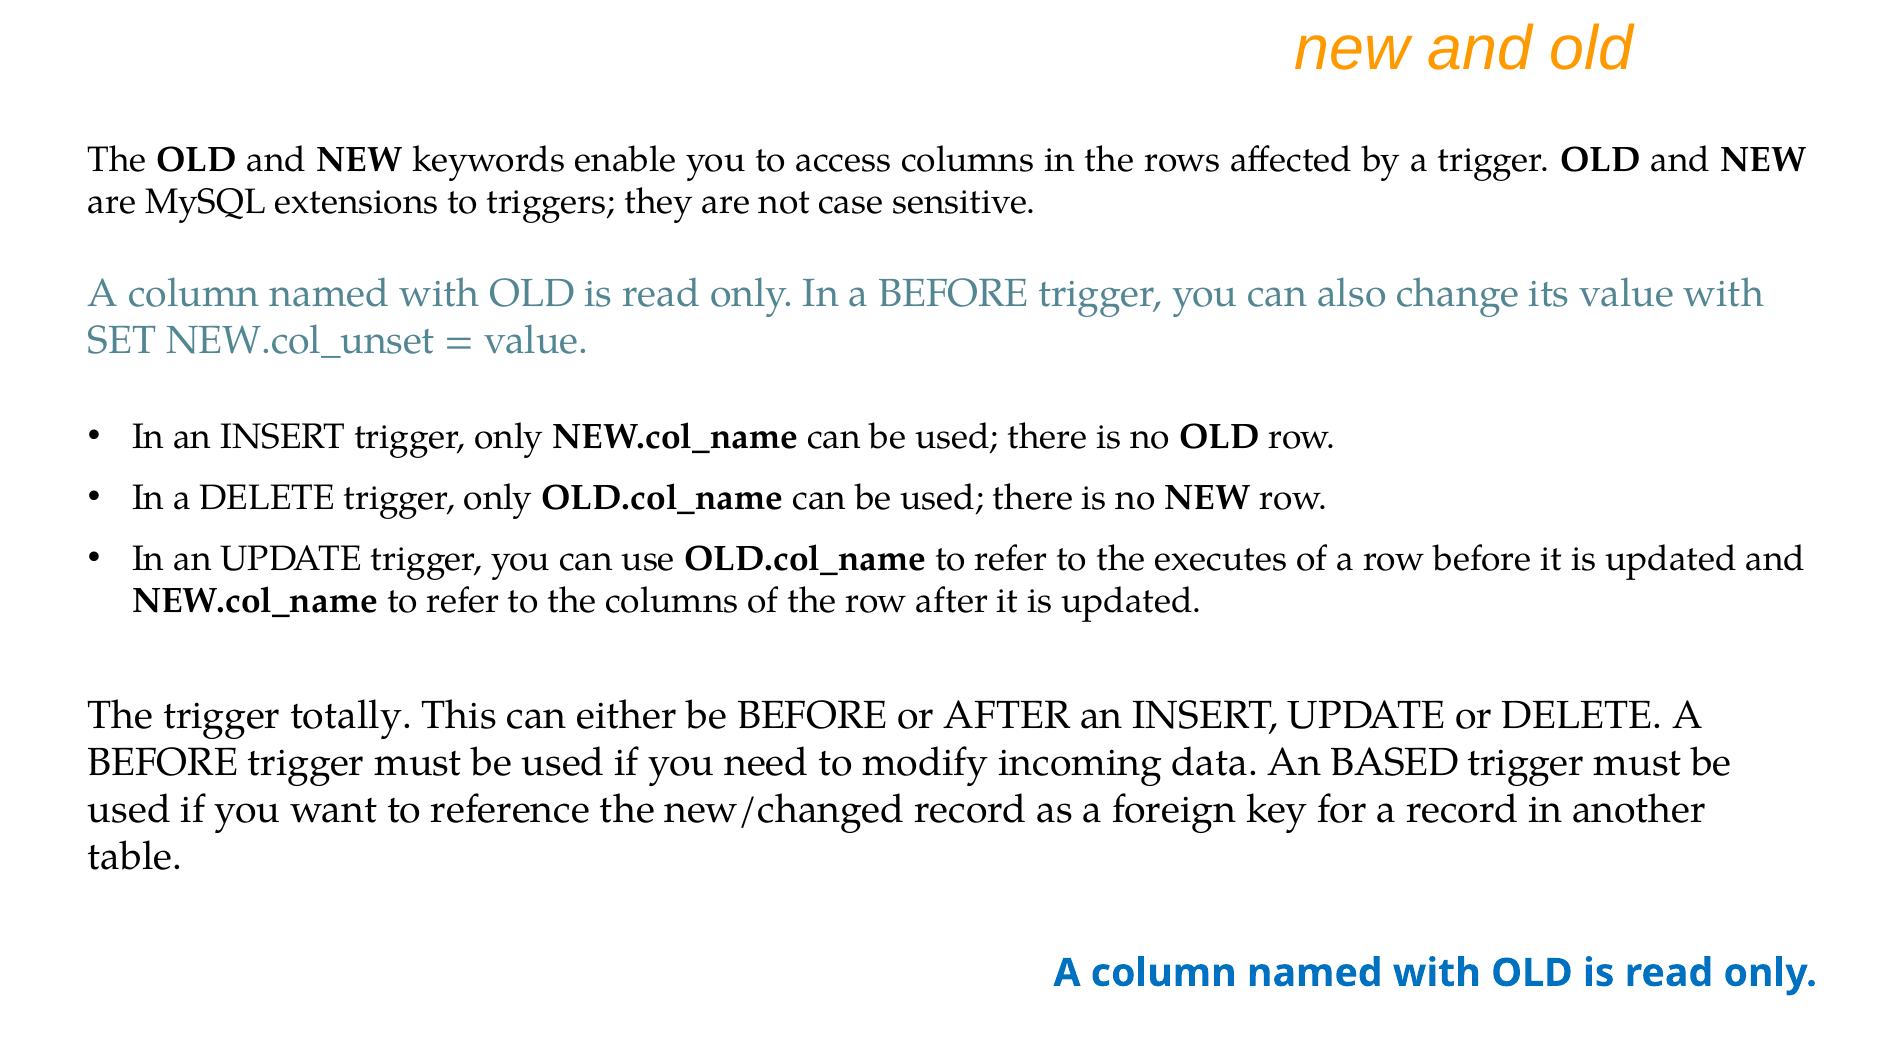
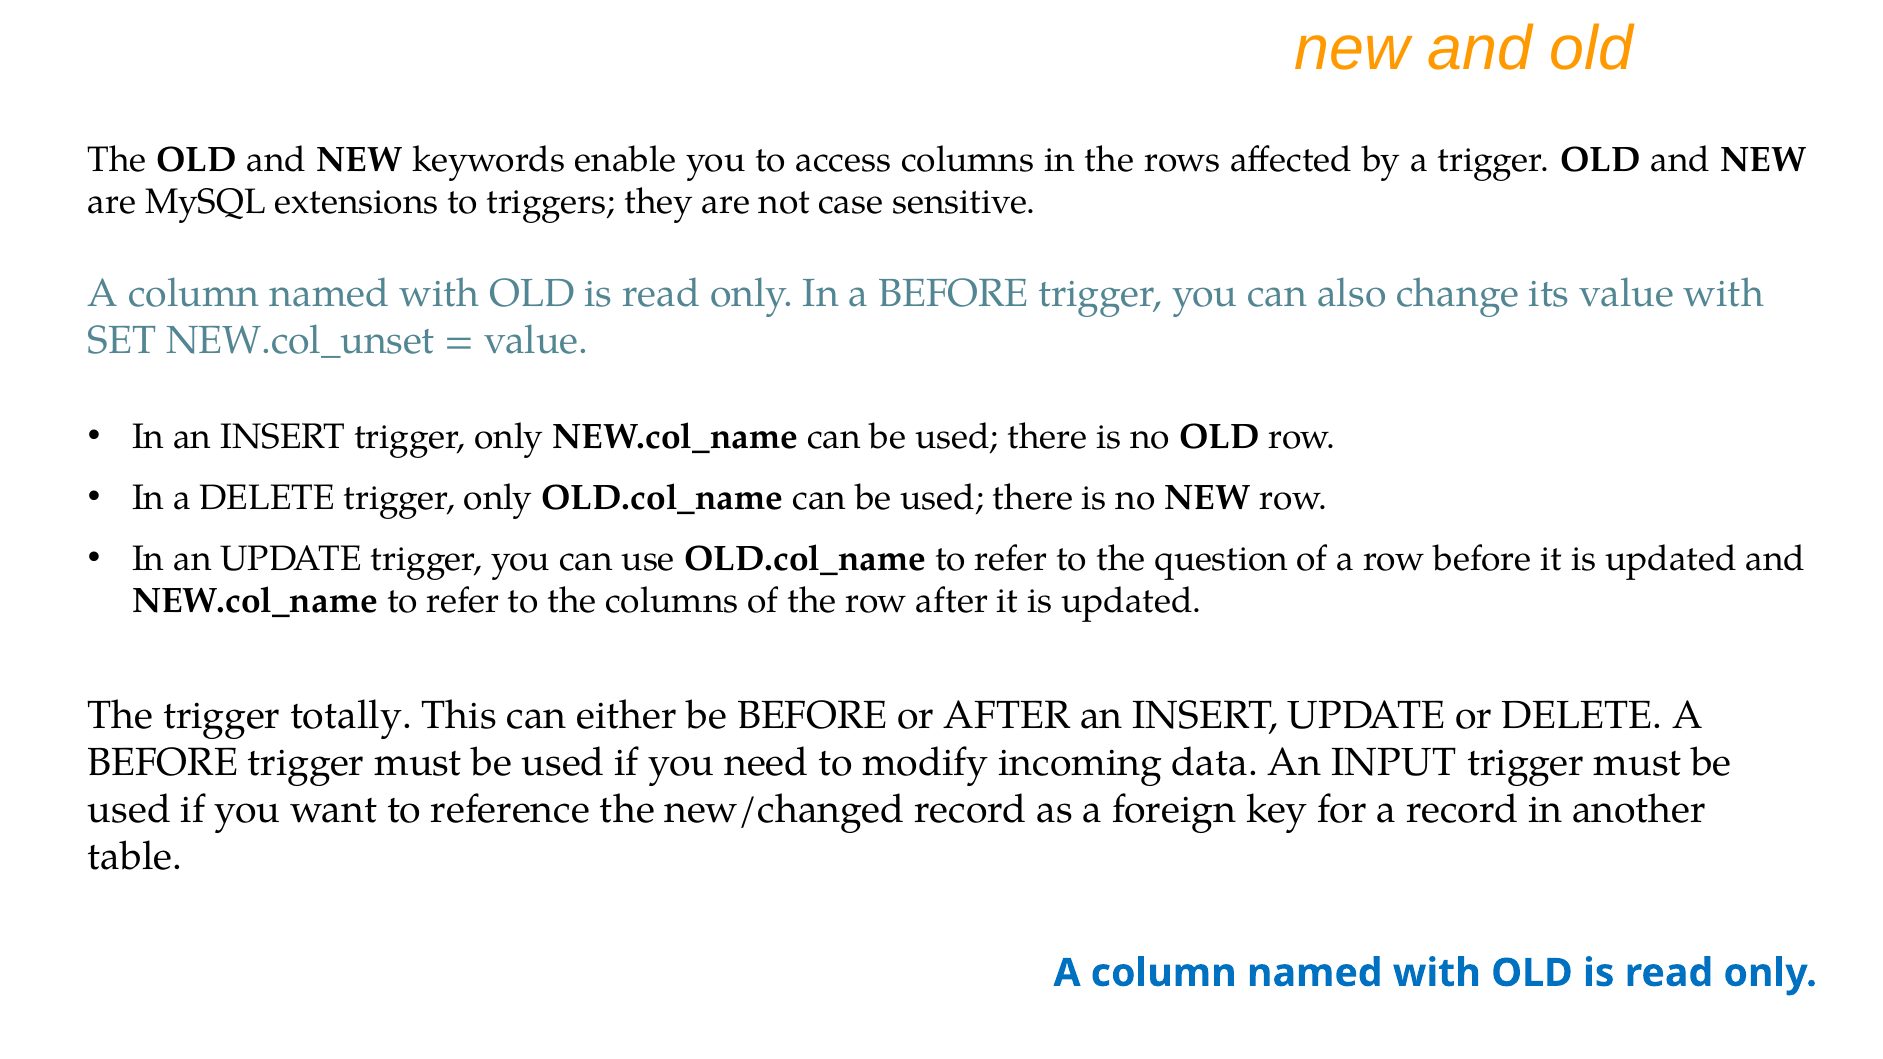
executes: executes -> question (1221, 559)
BASED: BASED -> INPUT (1394, 763)
